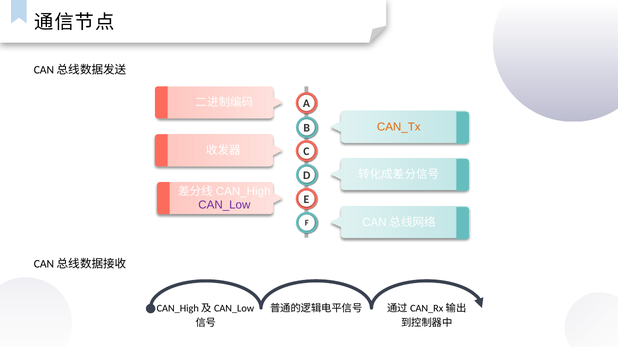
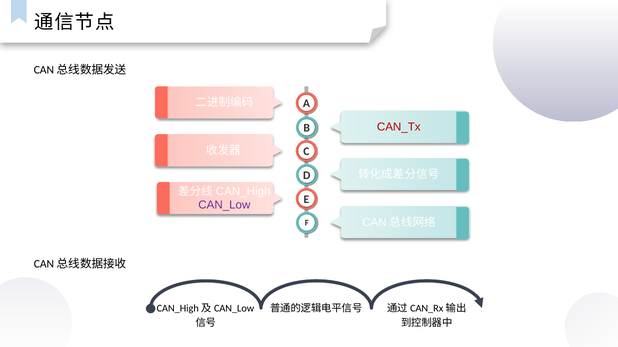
CAN_Tx colour: orange -> red (399, 127)
